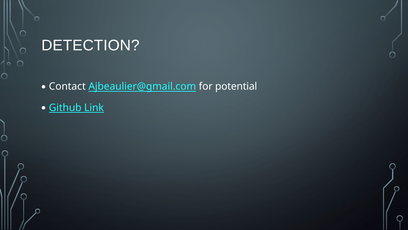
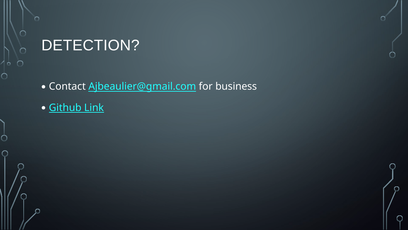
potential: potential -> business (236, 86)
